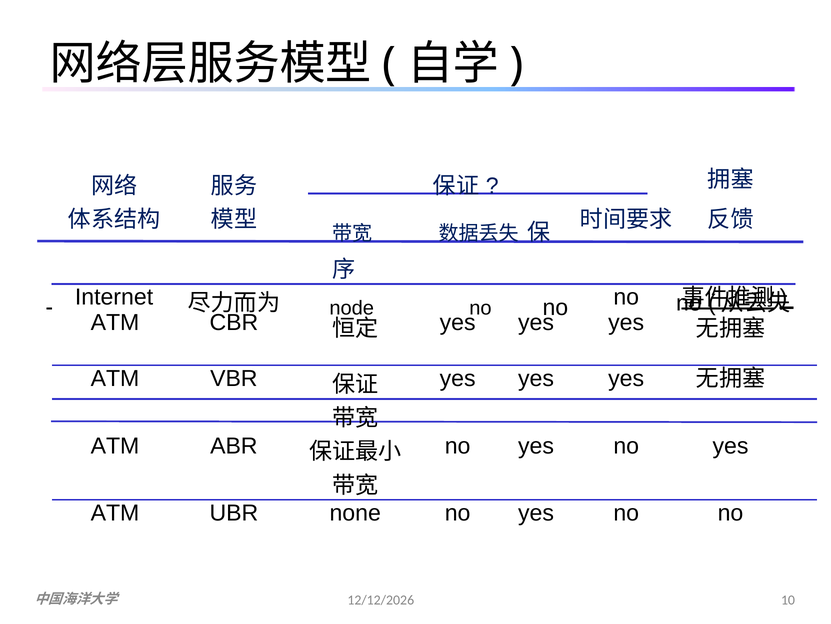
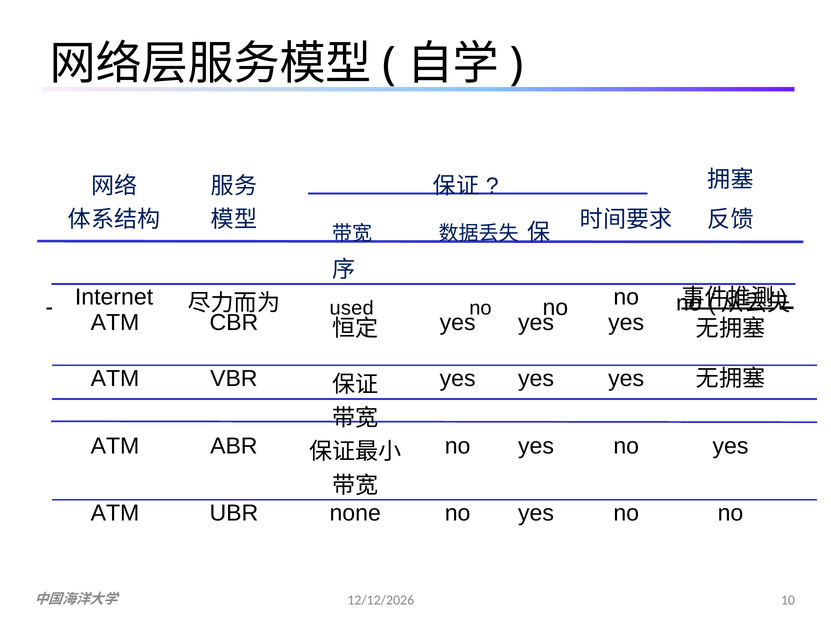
node: node -> used (352, 308)
